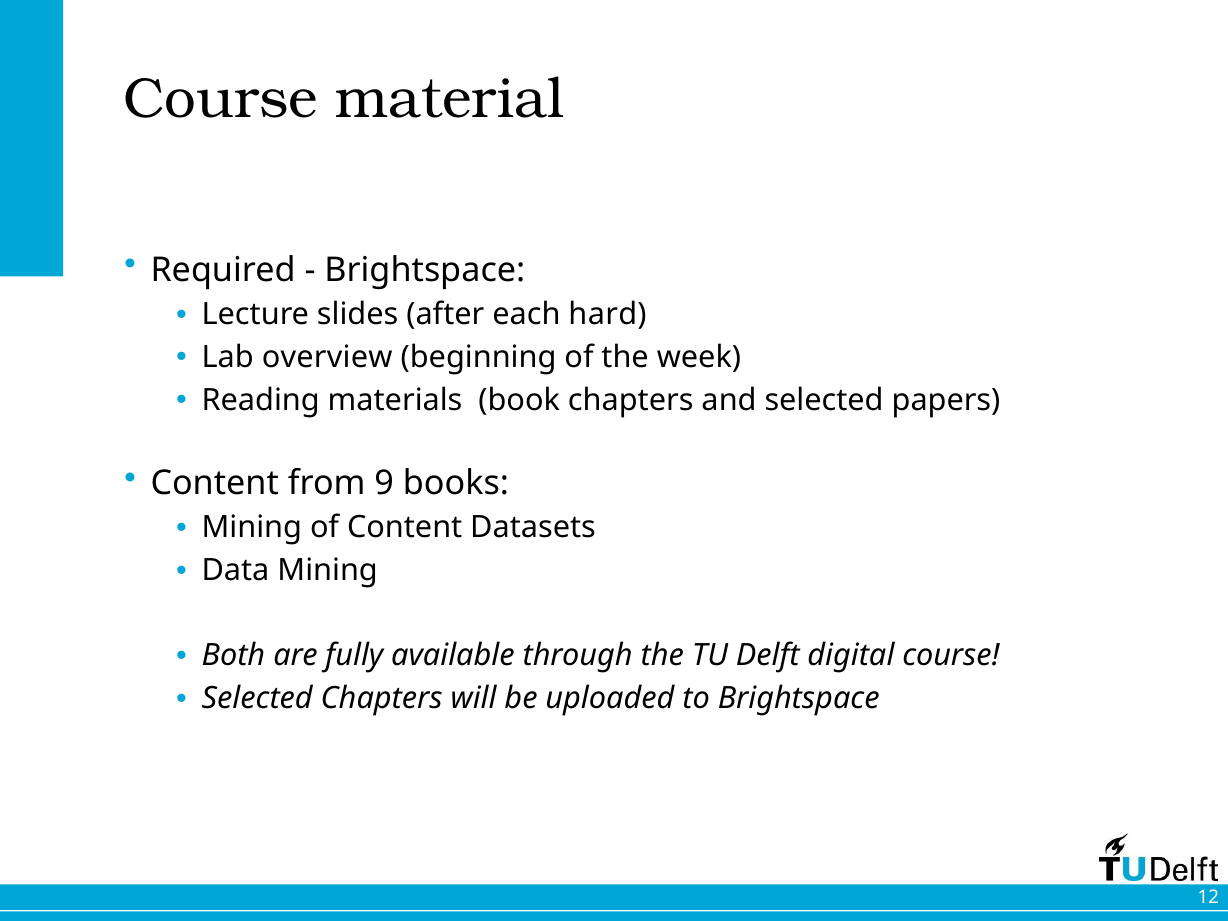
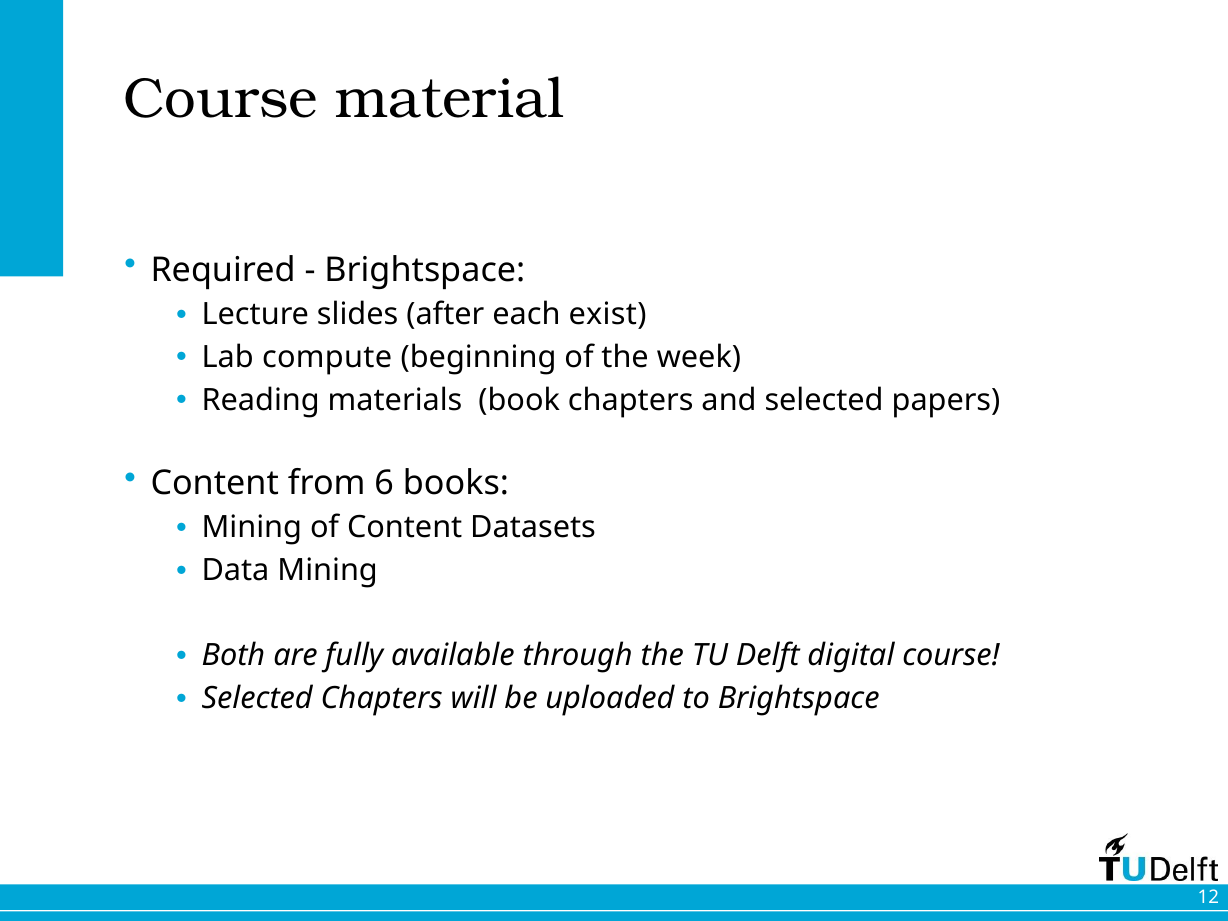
hard: hard -> exist (608, 315)
overview: overview -> compute (327, 357)
9: 9 -> 6 (384, 483)
